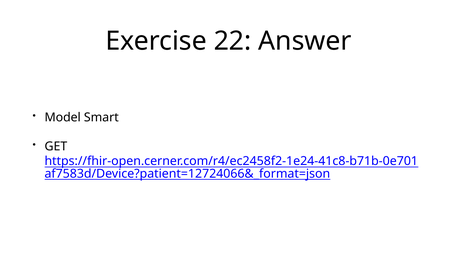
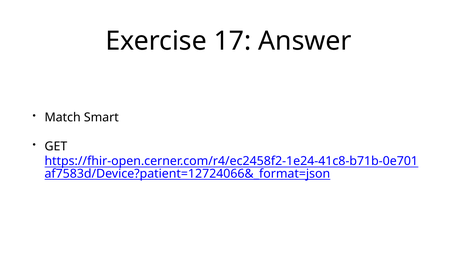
22: 22 -> 17 (232, 41)
Model: Model -> Match (63, 118)
